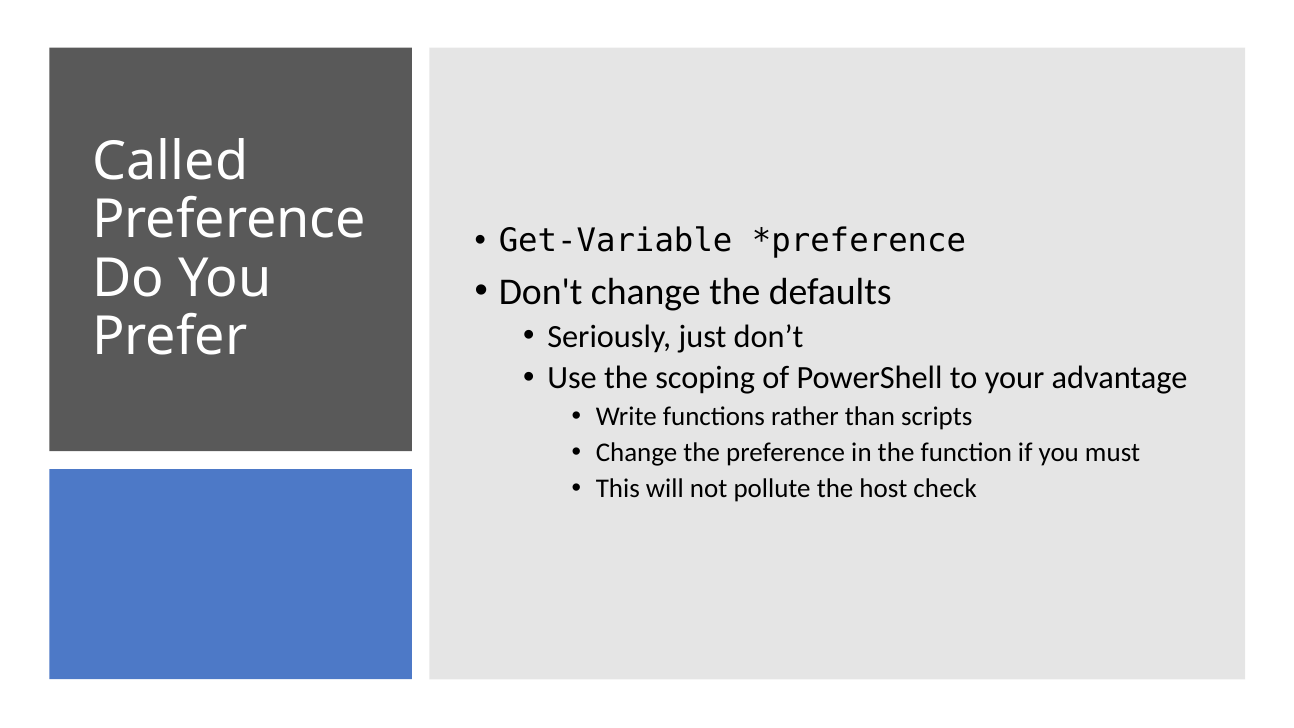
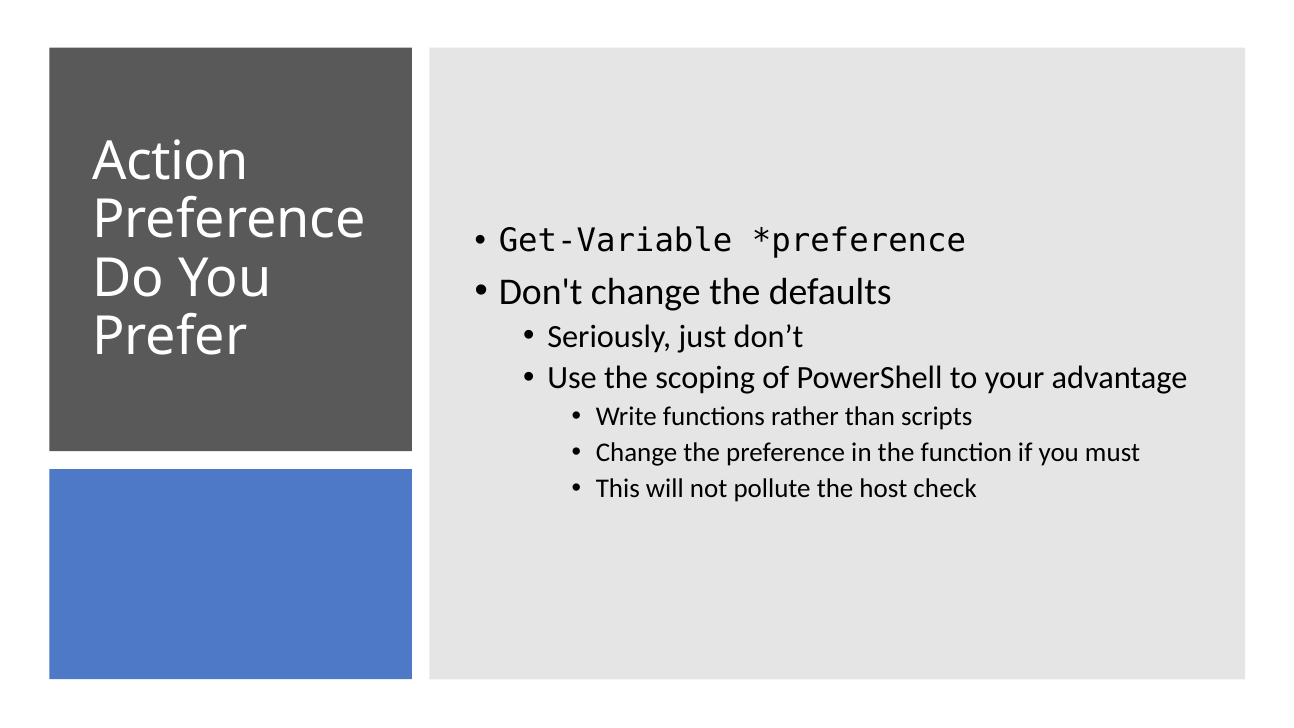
Called: Called -> Action (171, 162)
